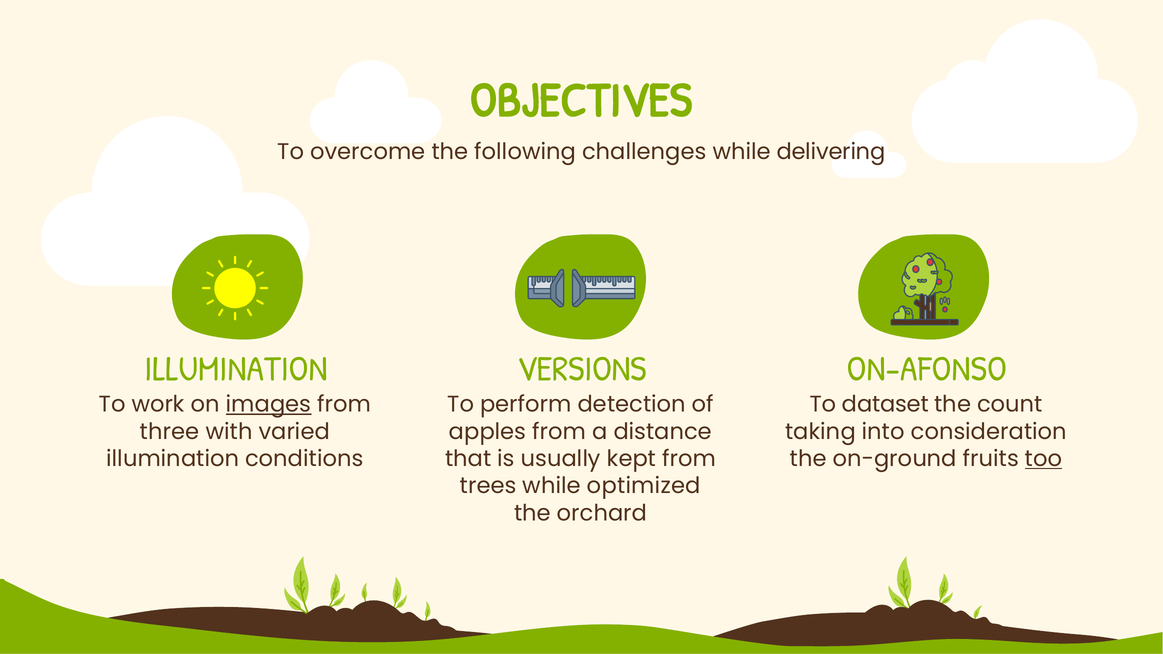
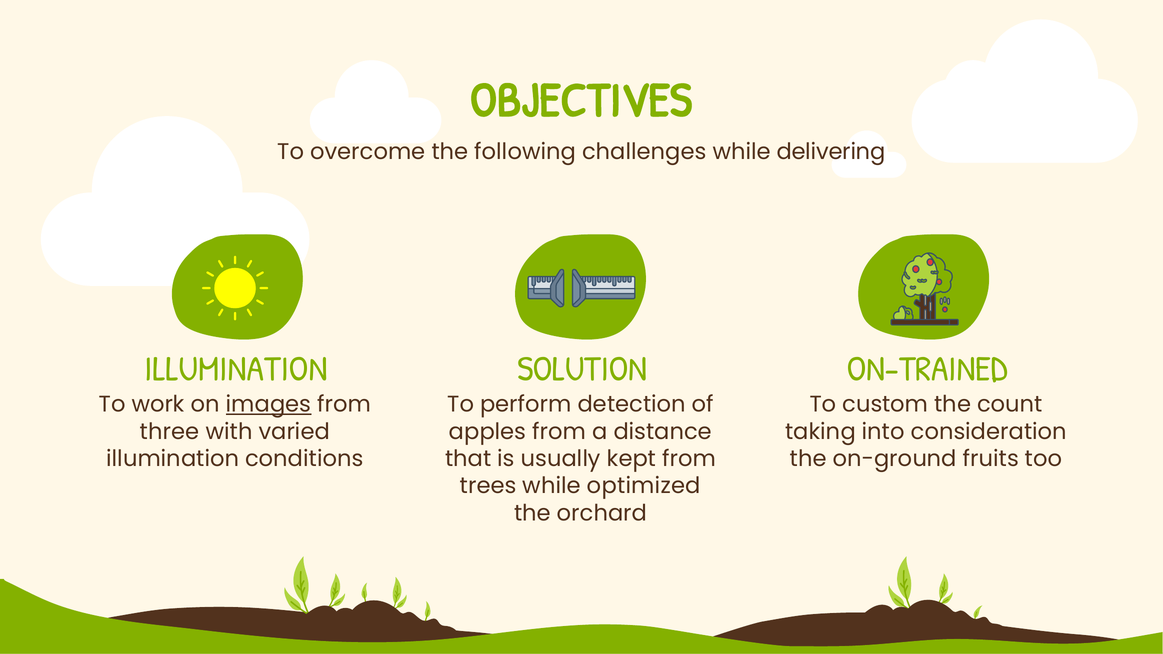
VERSIONS: VERSIONS -> SOLUTION (582, 369)
ON-AFONSO: ON-AFONSO -> ON-TRAINED (927, 369)
dataset: dataset -> custom (885, 405)
too underline: present -> none (1043, 459)
